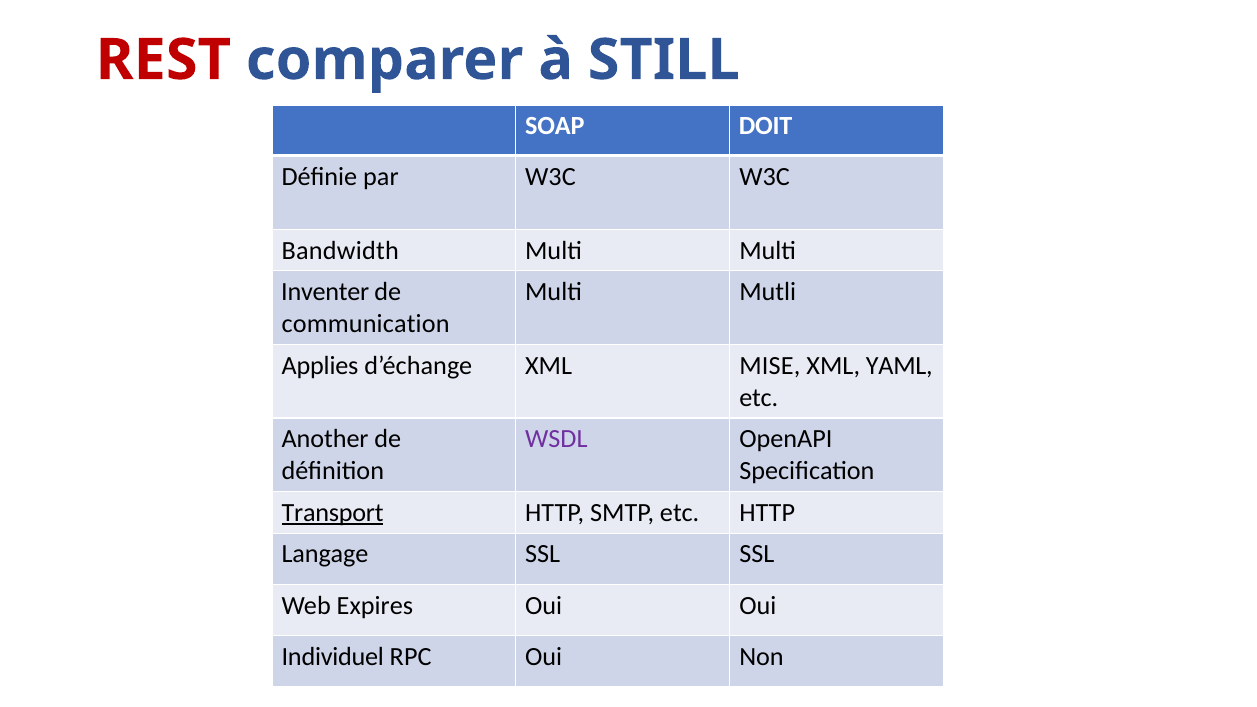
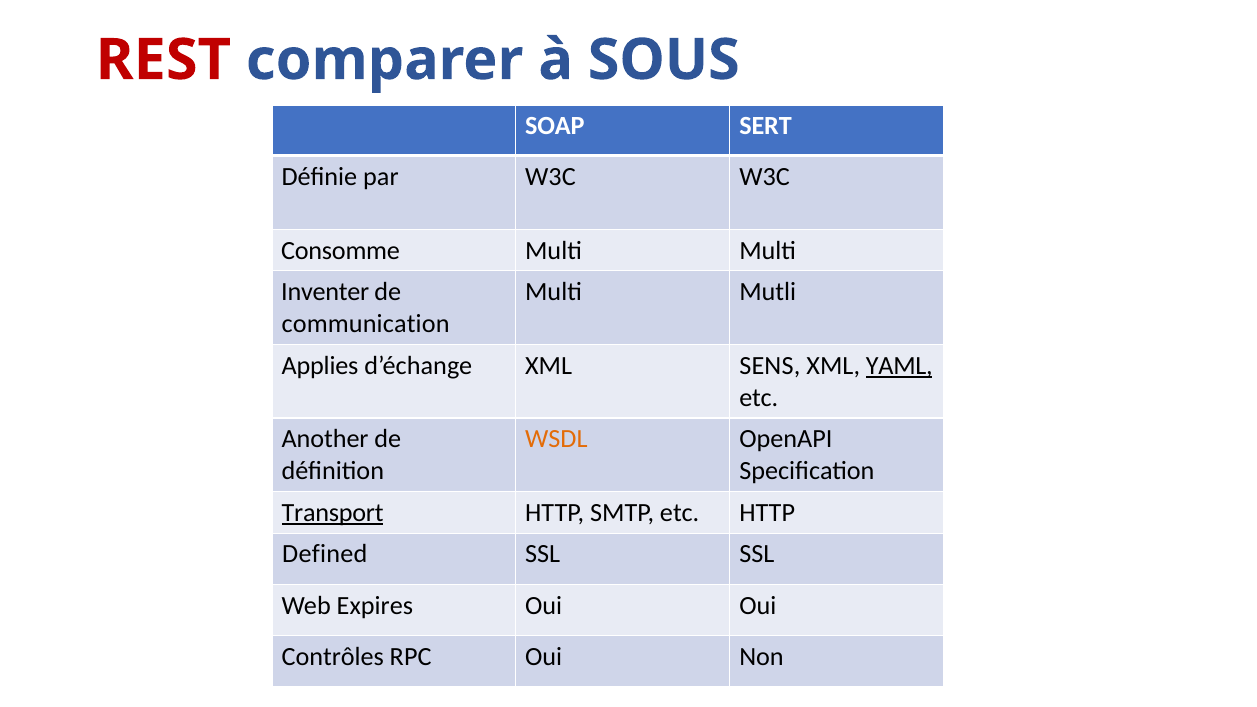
STILL: STILL -> SOUS (664, 60)
DOIT: DOIT -> SERT (766, 126)
Bandwidth: Bandwidth -> Consomme (341, 250)
MISE: MISE -> SENS (770, 366)
YAML underline: none -> present (899, 366)
WSDL colour: purple -> orange (556, 439)
Langage: Langage -> Defined (325, 554)
Individuel: Individuel -> Contrôles (333, 657)
